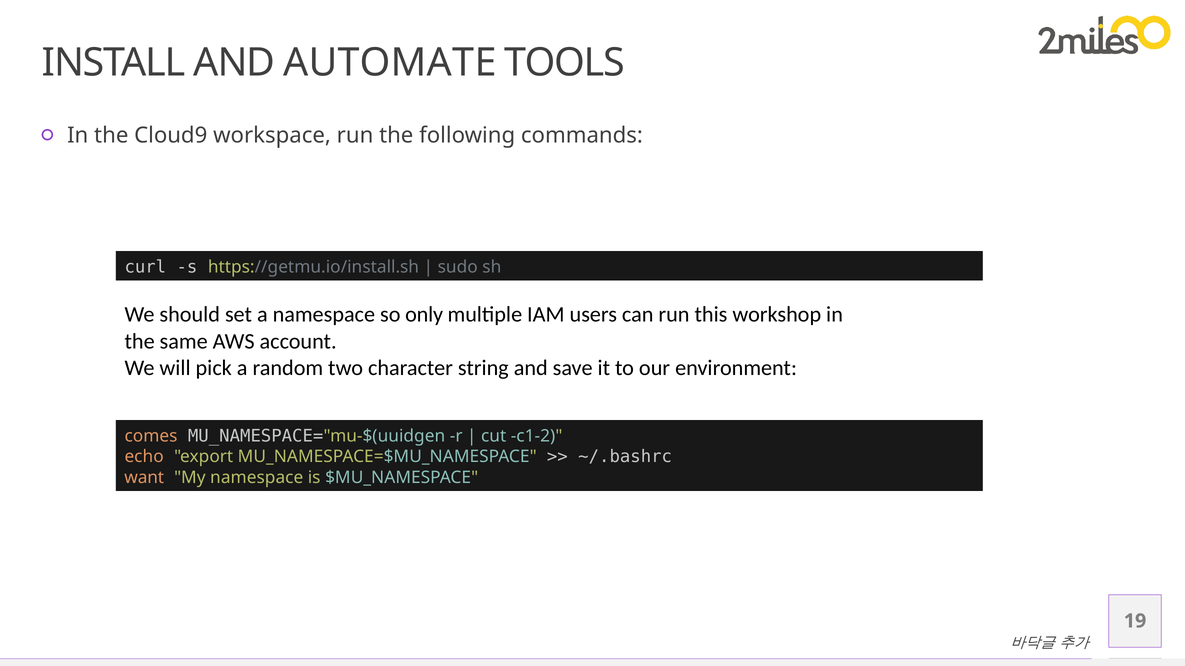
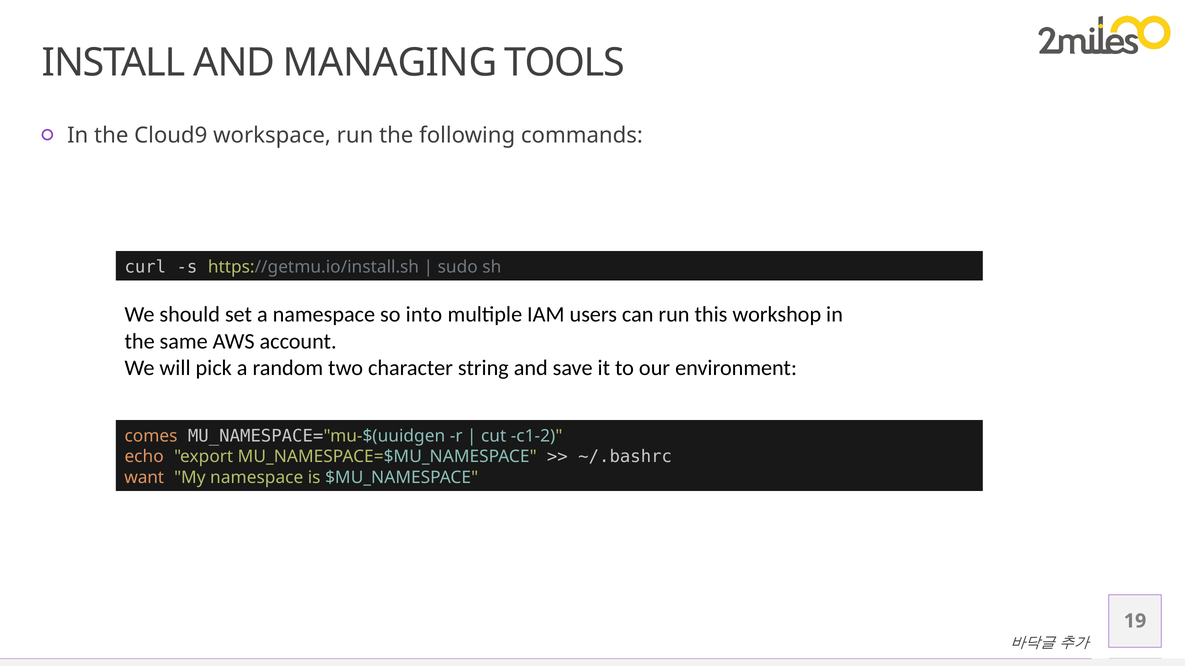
AUTOMATE: AUTOMATE -> MANAGING (390, 63)
only: only -> into (424, 315)
